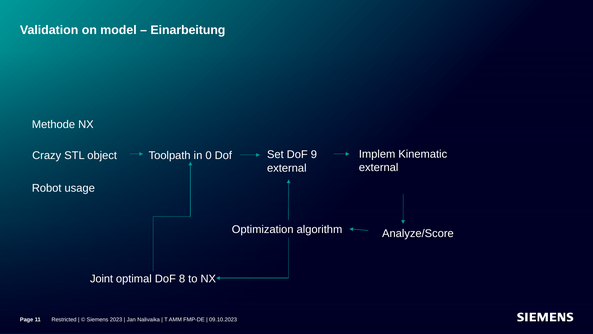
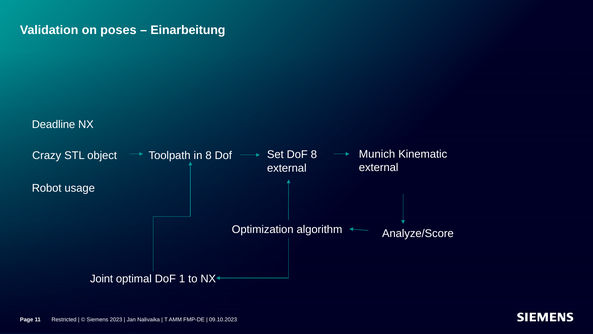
model: model -> poses (118, 30)
Methode: Methode -> Deadline (54, 124)
Implem: Implem -> Munich (377, 154)
in 0: 0 -> 8 (209, 155)
DoF 9: 9 -> 8 (314, 154)
8: 8 -> 1 (182, 278)
